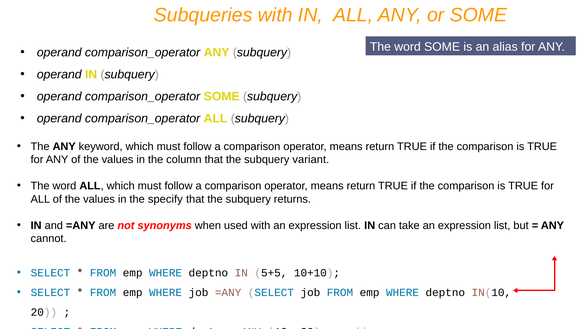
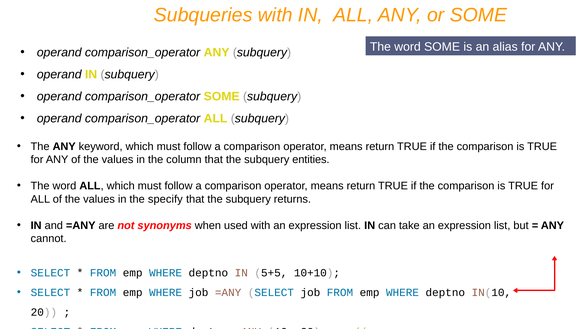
variant: variant -> entities (311, 160)
